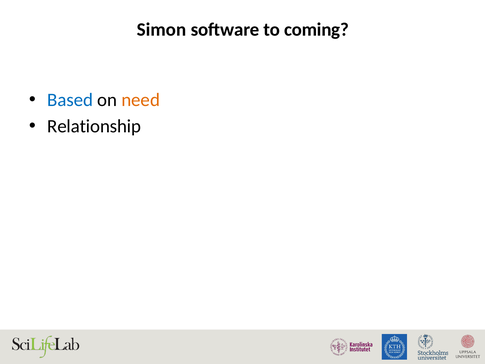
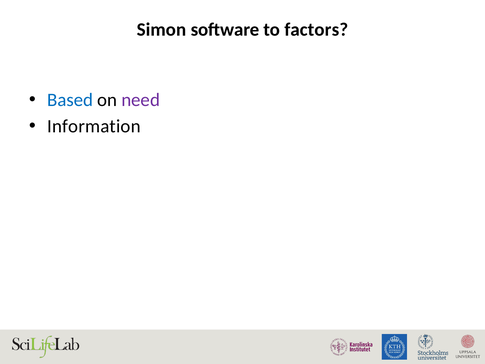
coming: coming -> factors (316, 30)
need colour: orange -> purple (141, 100)
Relationship: Relationship -> Information (94, 126)
